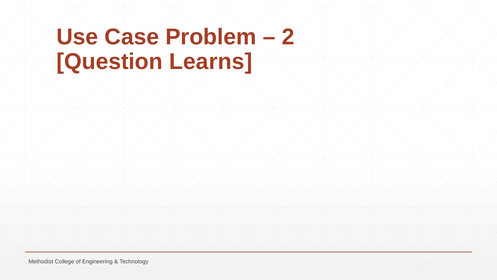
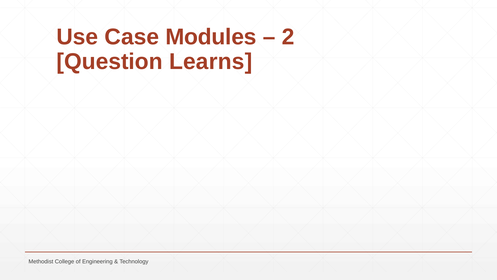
Problem: Problem -> Modules (211, 37)
